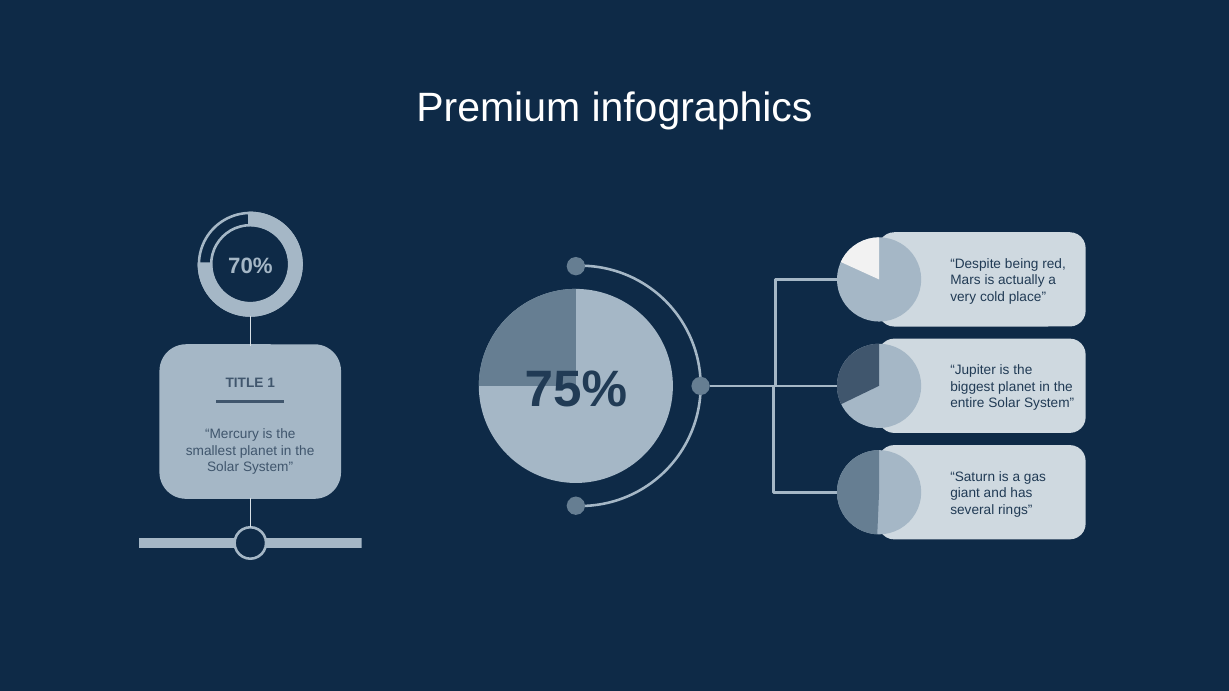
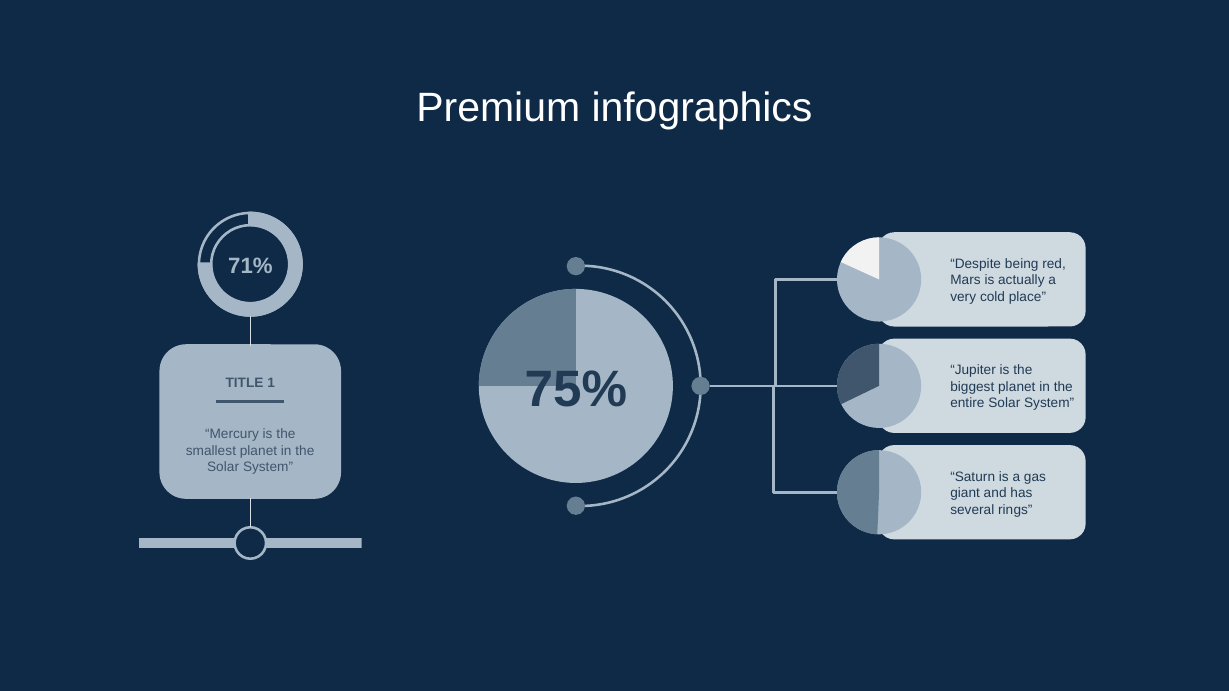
70%: 70% -> 71% (250, 266)
